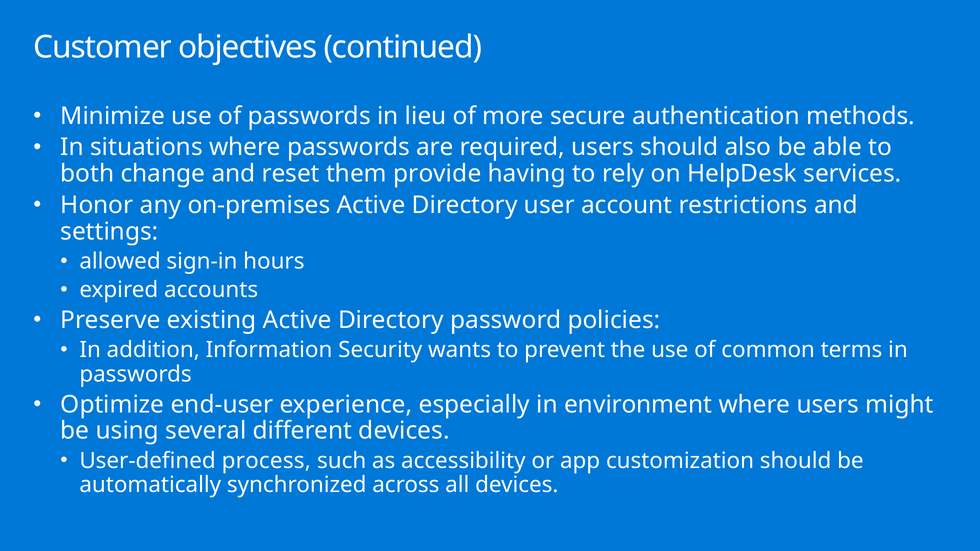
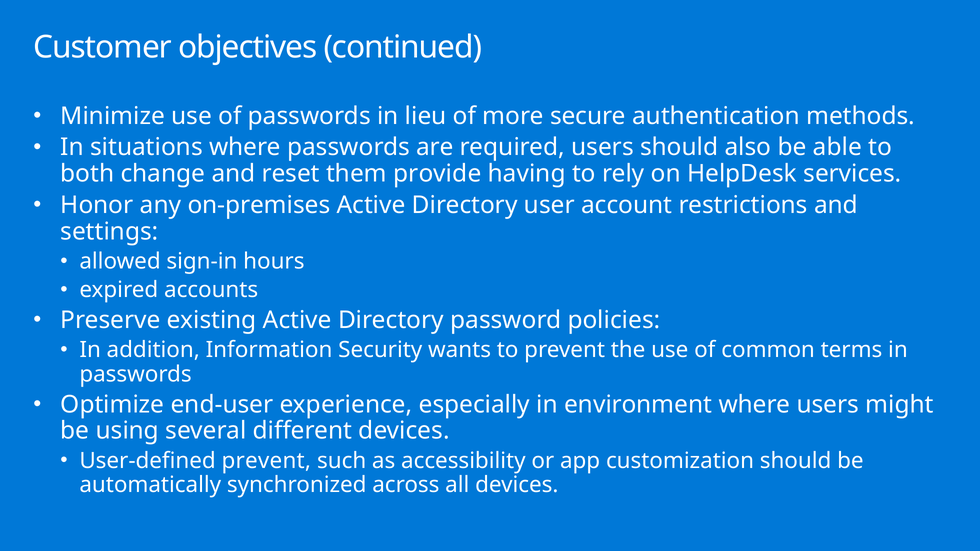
User-defined process: process -> prevent (266, 461)
